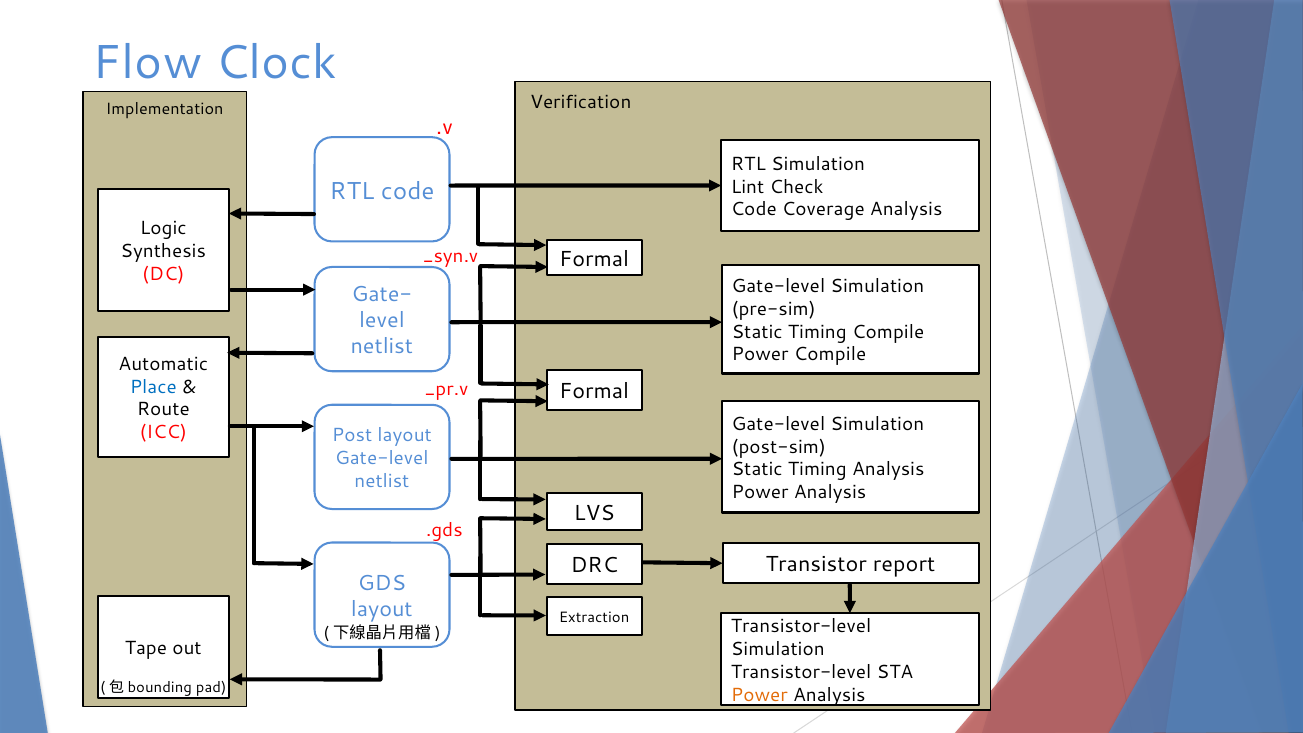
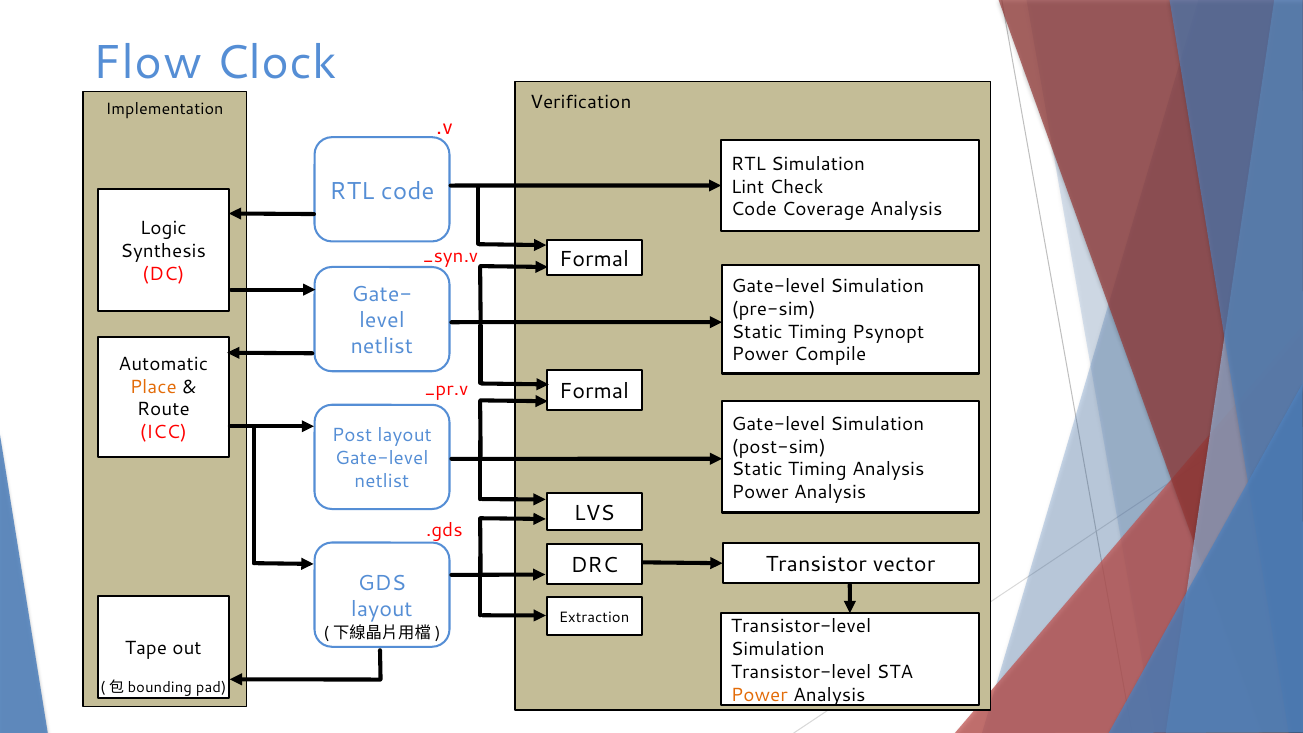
Timing Compile: Compile -> Psynopt (888, 332)
Place colour: blue -> orange (153, 387)
report: report -> vector (904, 565)
